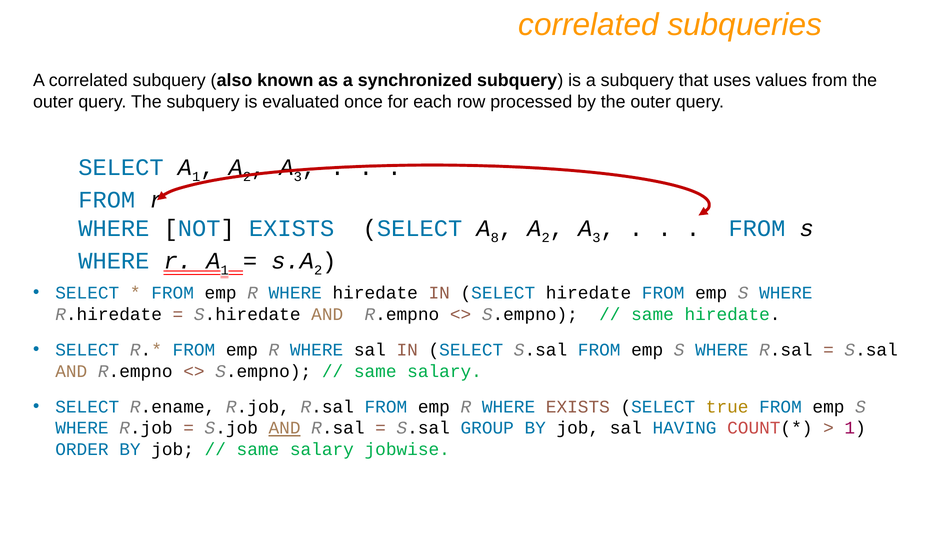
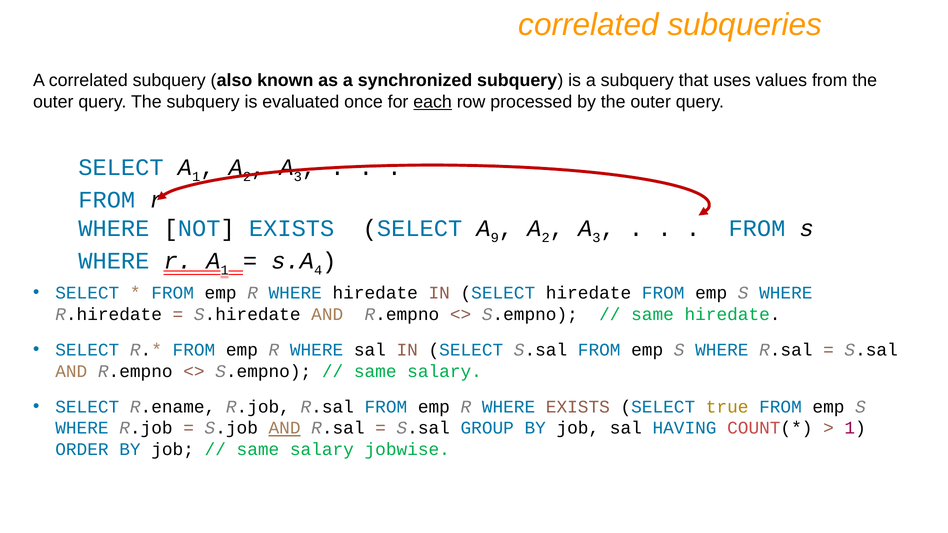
each underline: none -> present (433, 102)
8: 8 -> 9 (495, 238)
2: 2 -> 4 (318, 270)
